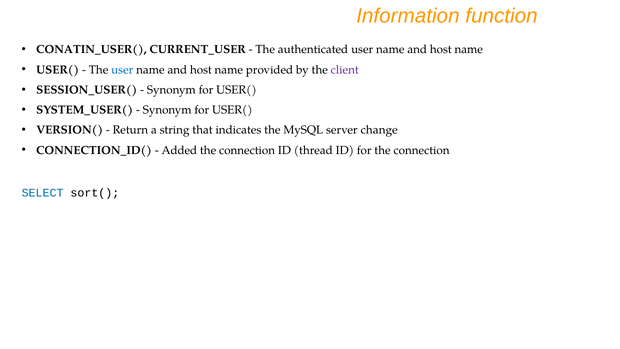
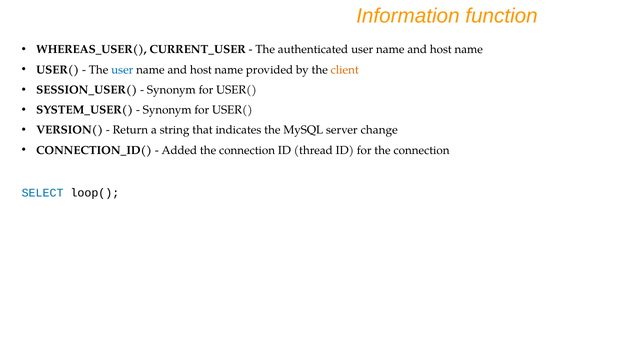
CONATIN_USER(: CONATIN_USER( -> WHEREAS_USER( (91, 49)
client colour: purple -> orange (345, 70)
sort(: sort( -> loop( (95, 193)
